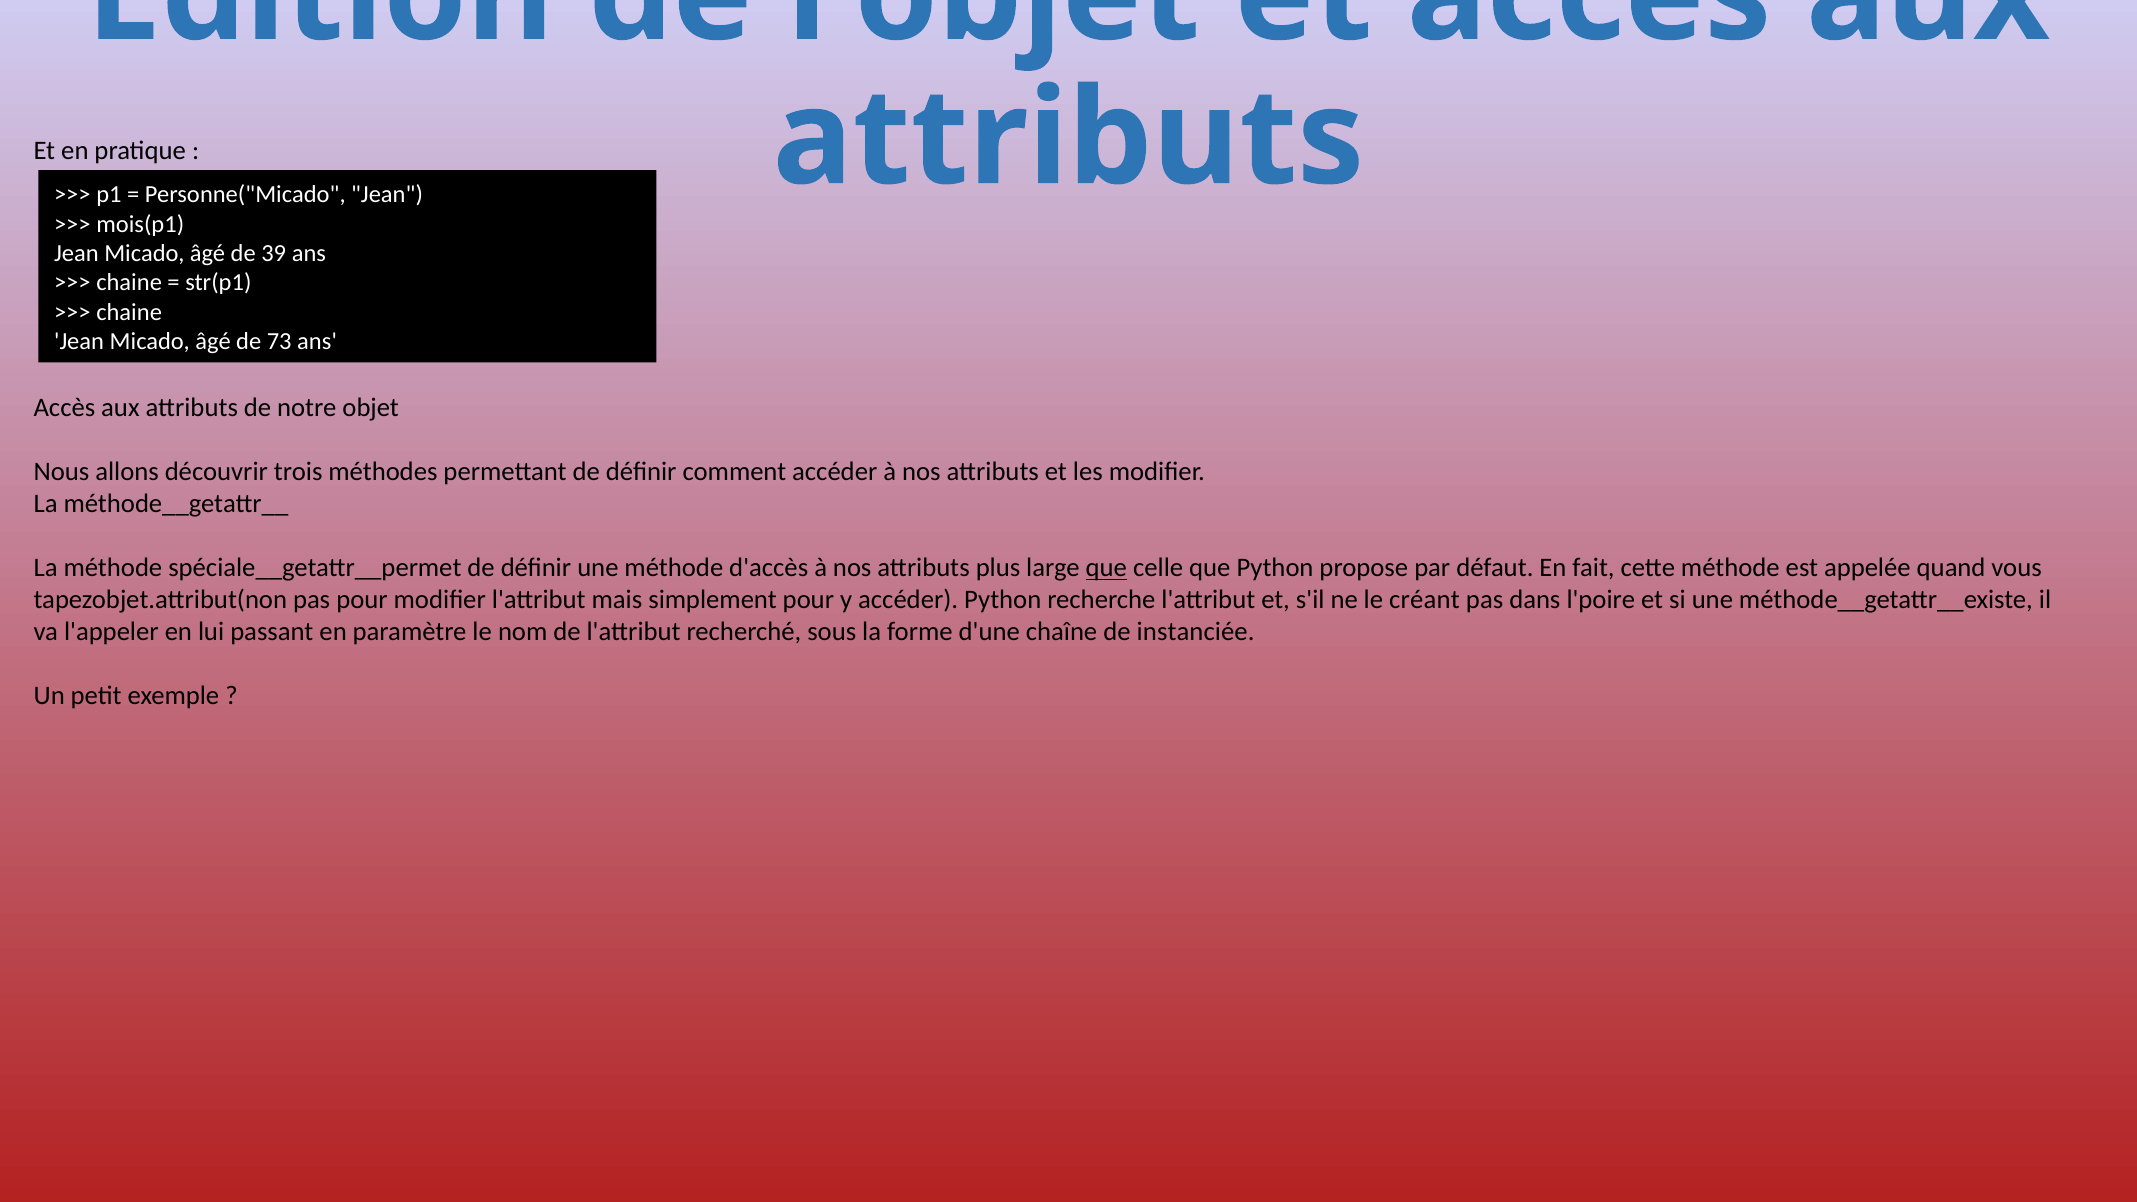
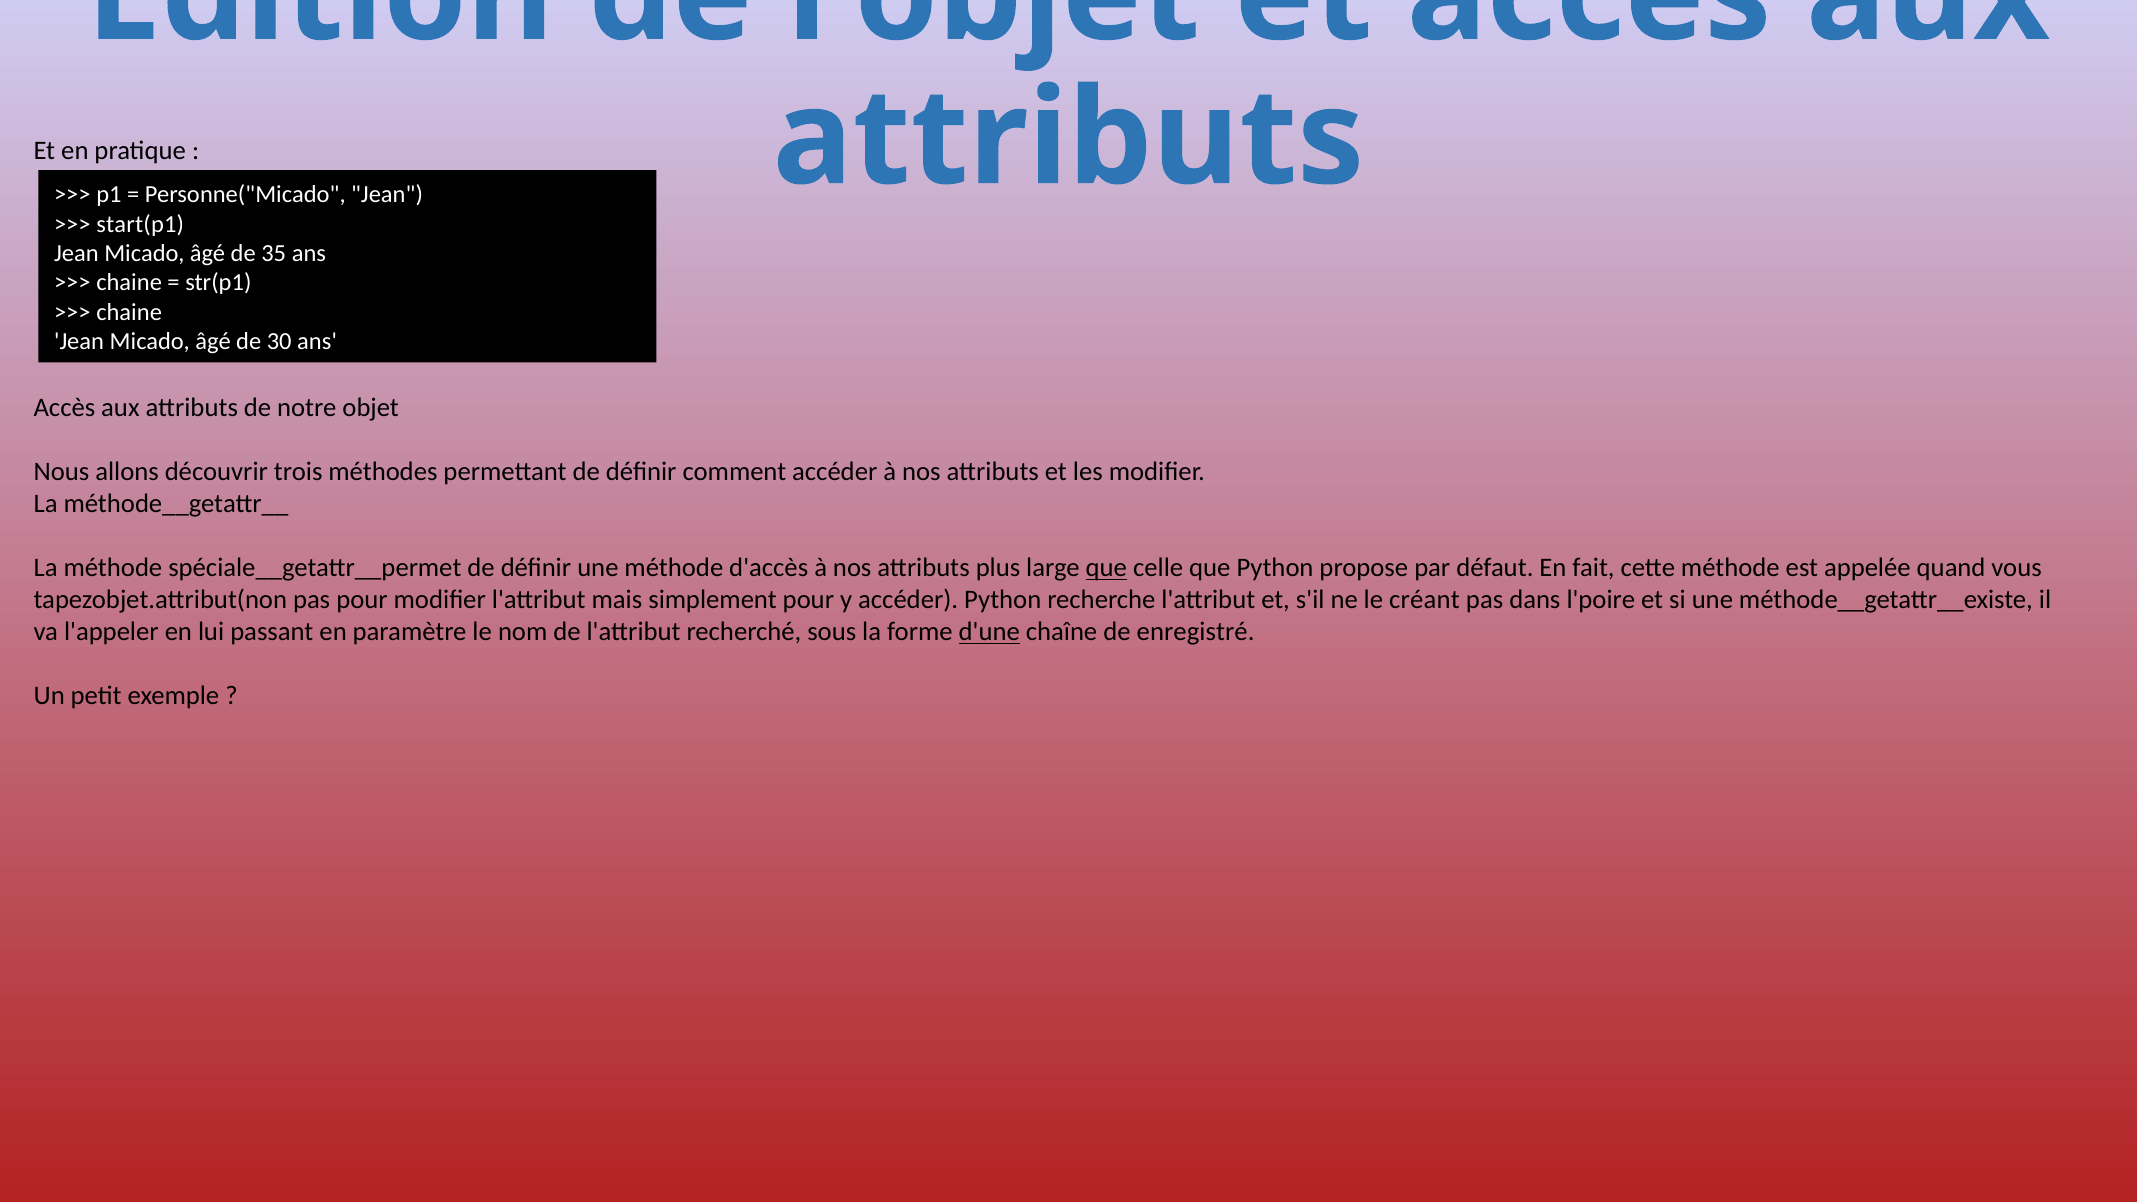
mois(p1: mois(p1 -> start(p1 (140, 224)
39: 39 -> 35 (274, 253)
73: 73 -> 30 (279, 342)
d'une underline: none -> present (989, 632)
instanciée: instanciée -> enregistré (1196, 632)
